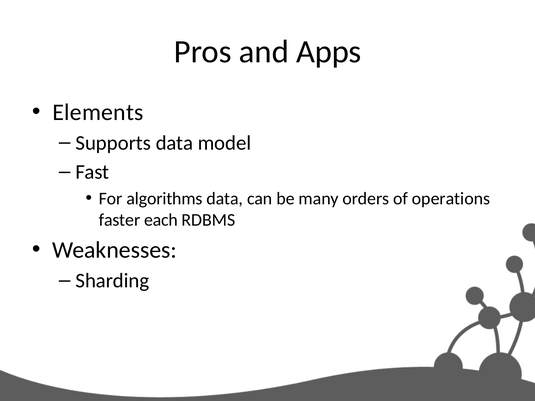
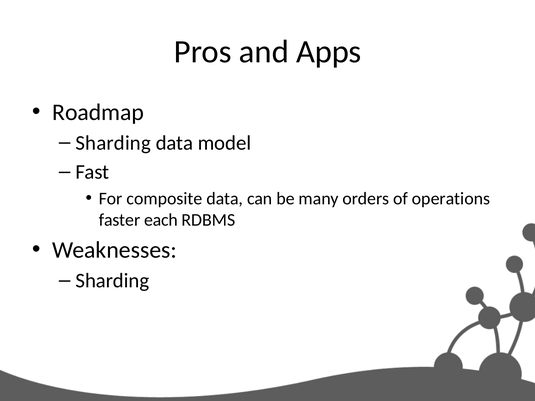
Elements: Elements -> Roadmap (98, 112)
Supports: Supports -> Sharding (113, 143)
algorithms: algorithms -> composite (164, 199)
